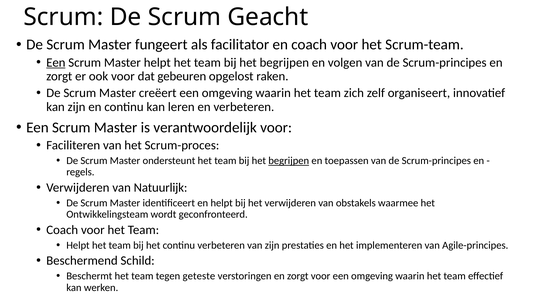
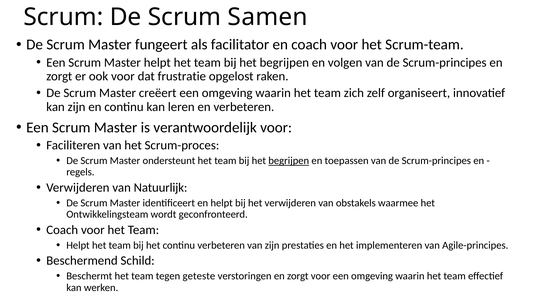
Geacht: Geacht -> Samen (268, 17)
Een underline: present -> none (56, 62)
gebeuren: gebeuren -> frustratie (182, 76)
